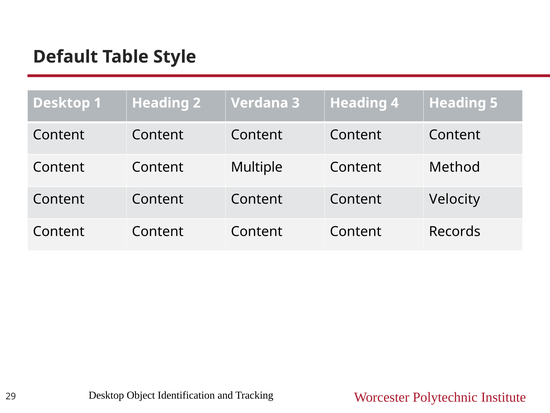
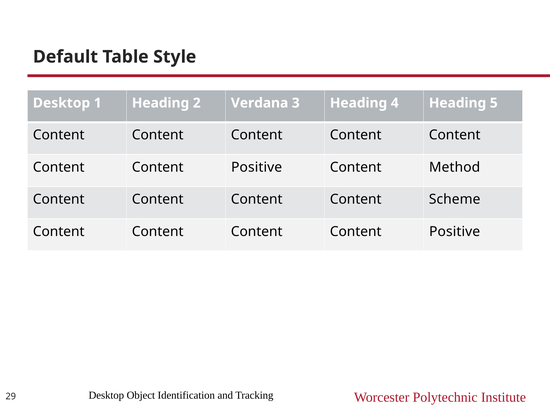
Multiple: Multiple -> Positive (257, 167)
Velocity: Velocity -> Scheme (455, 199)
Records: Records -> Positive (455, 231)
